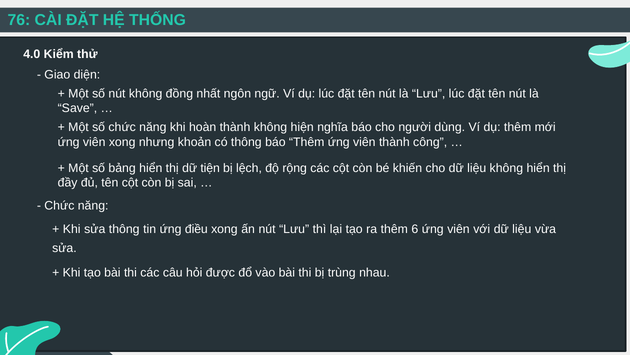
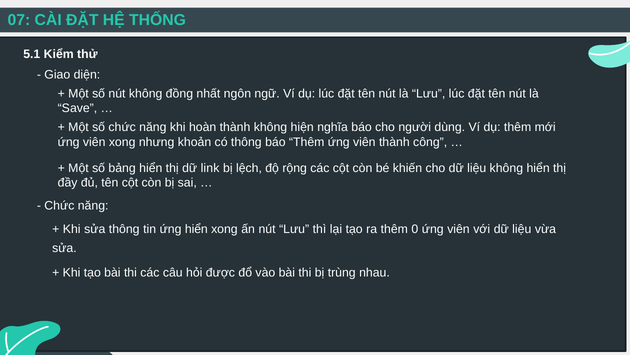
76: 76 -> 07 (19, 20)
4.0: 4.0 -> 5.1 (32, 54)
tiện: tiện -> link (210, 168)
ứng điều: điều -> hiển (196, 229)
6: 6 -> 0 (415, 229)
